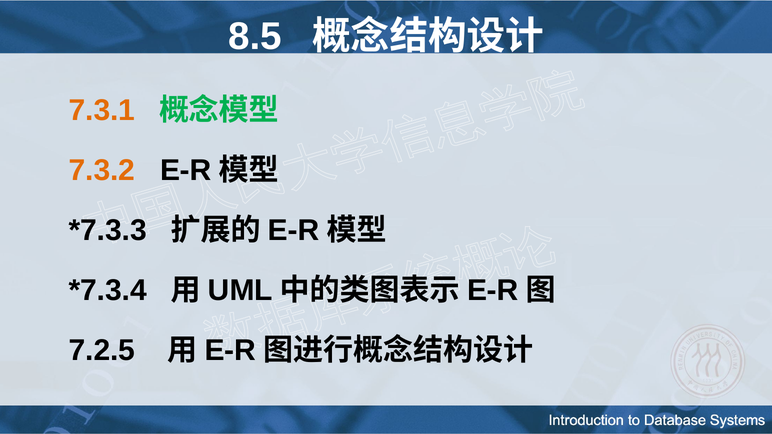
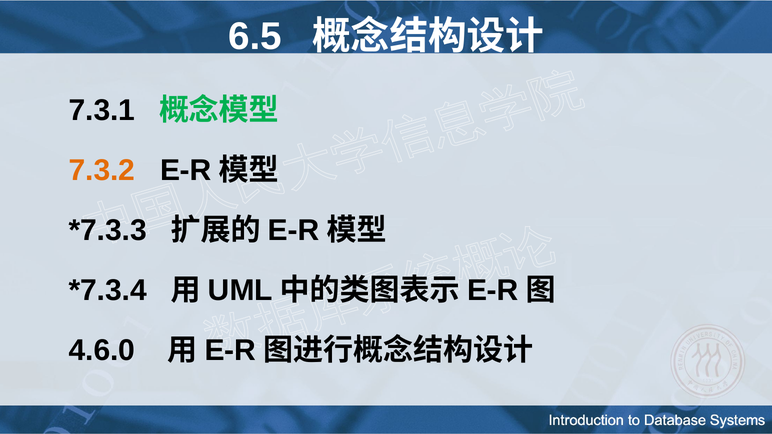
8.5: 8.5 -> 6.5 (255, 36)
7.3.1 colour: orange -> black (102, 110)
7.2.5: 7.2.5 -> 4.6.0 (102, 351)
